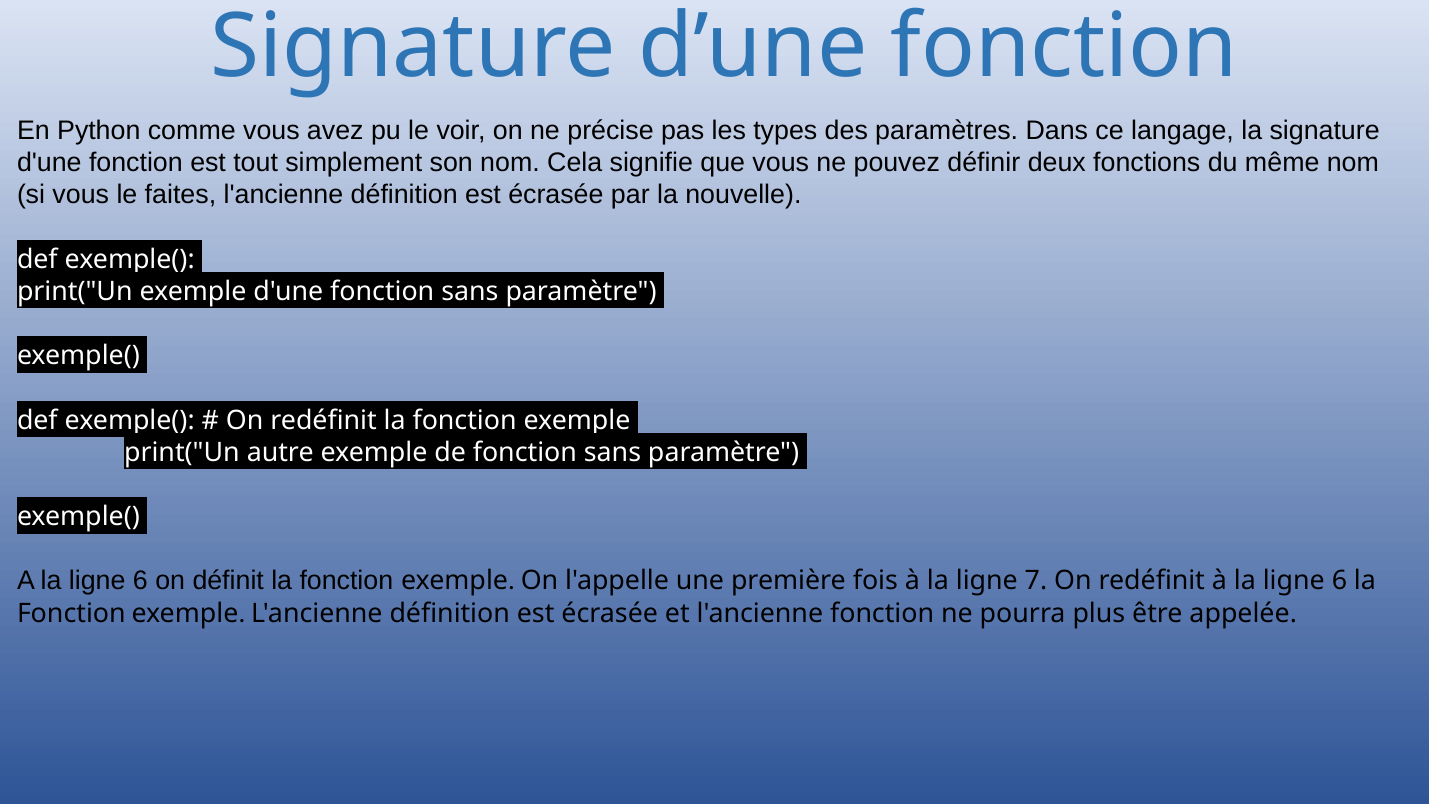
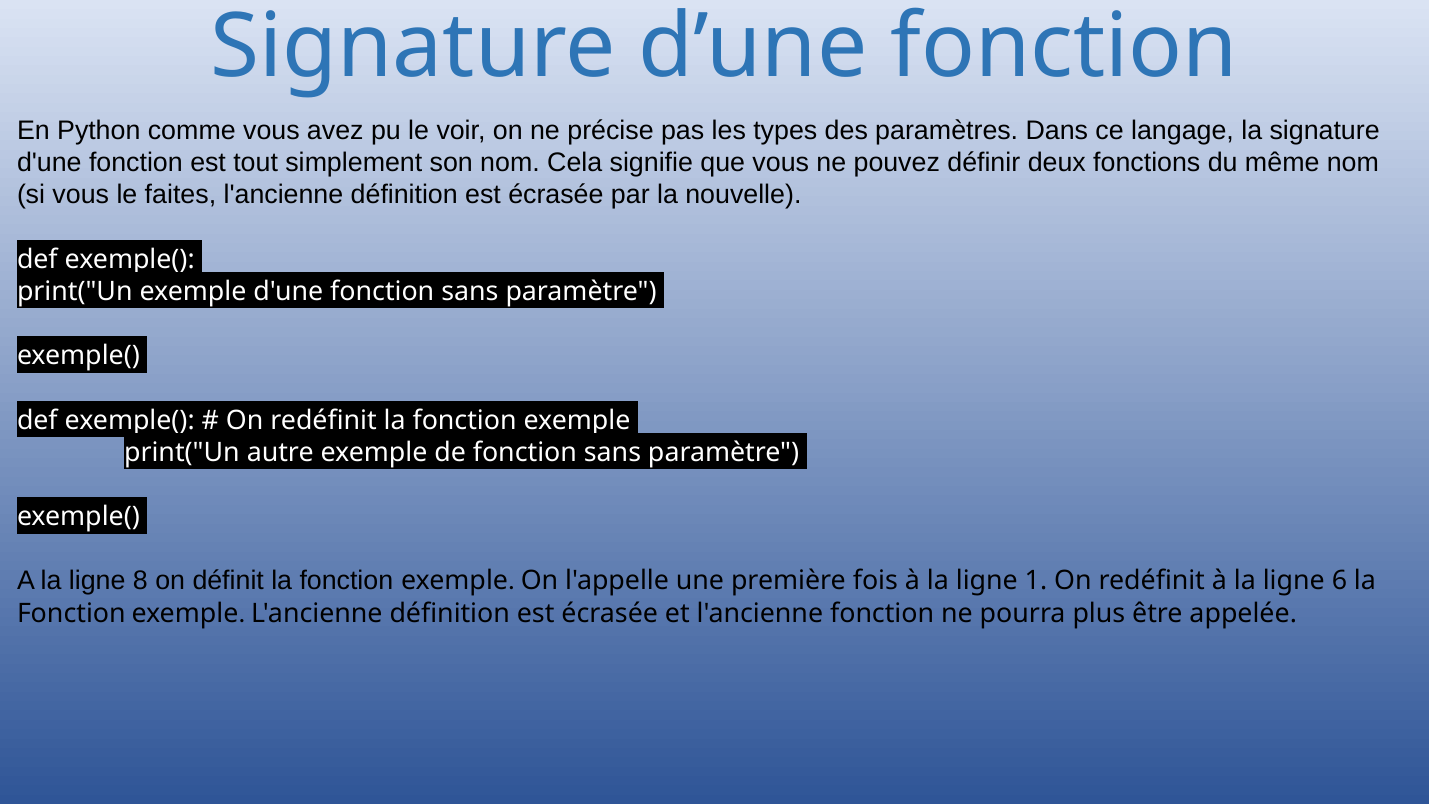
A la ligne 6: 6 -> 8 (140, 581)
7: 7 -> 1 (1036, 581)
